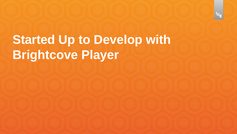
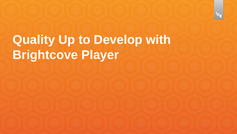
Started: Started -> Quality (34, 40)
